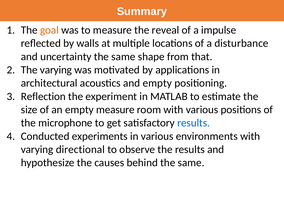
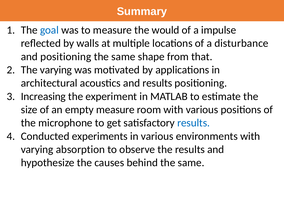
goal colour: orange -> blue (49, 30)
reveal: reveal -> would (166, 30)
and uncertainty: uncertainty -> positioning (66, 57)
and empty: empty -> results (157, 83)
Reflection: Reflection -> Increasing (43, 96)
directional: directional -> absorption (80, 149)
